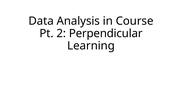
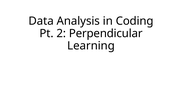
Course: Course -> Coding (135, 21)
